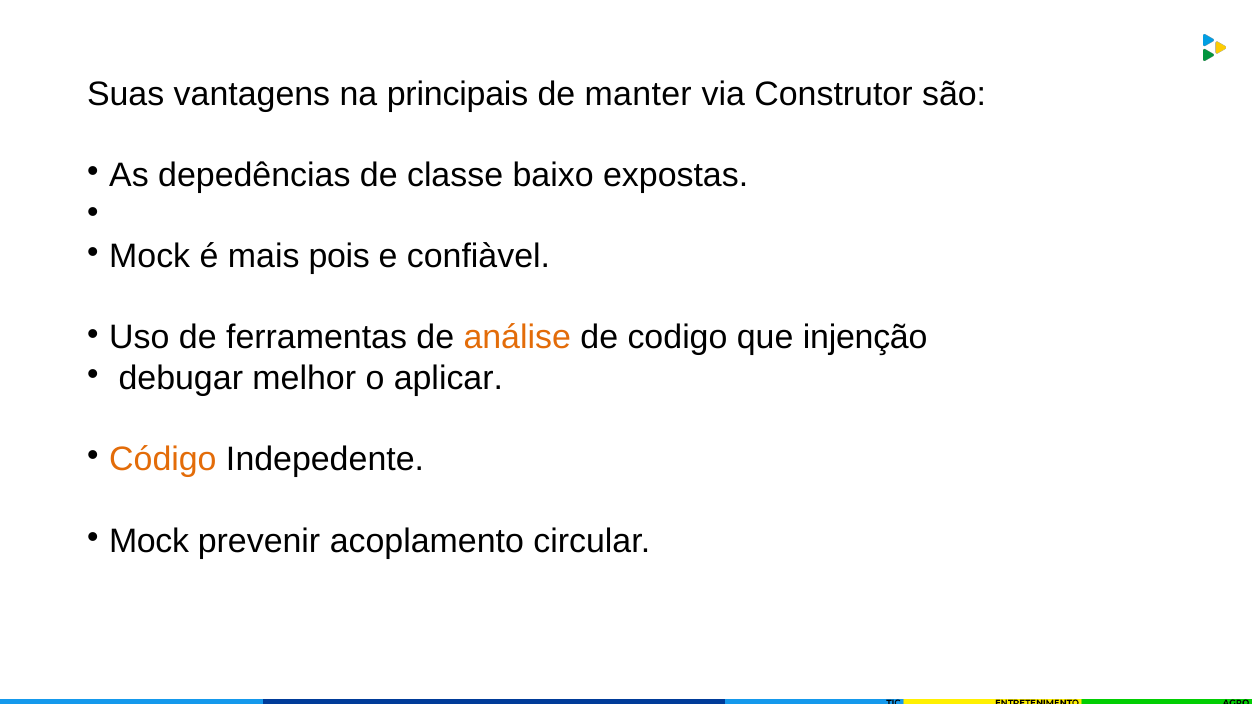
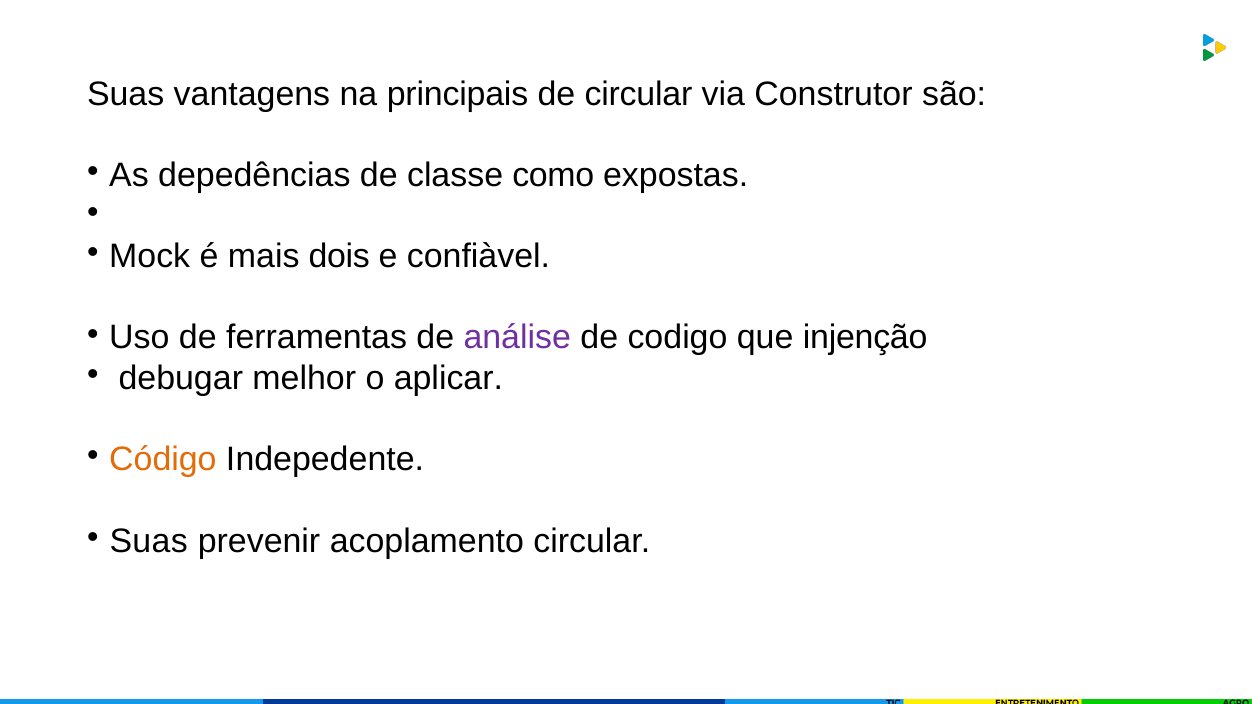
de manter: manter -> circular (638, 94)
baixo: baixo -> como (553, 175)
pois: pois -> dois (339, 257)
análise colour: orange -> purple (517, 338)
Mock: Mock -> Suas (149, 541)
